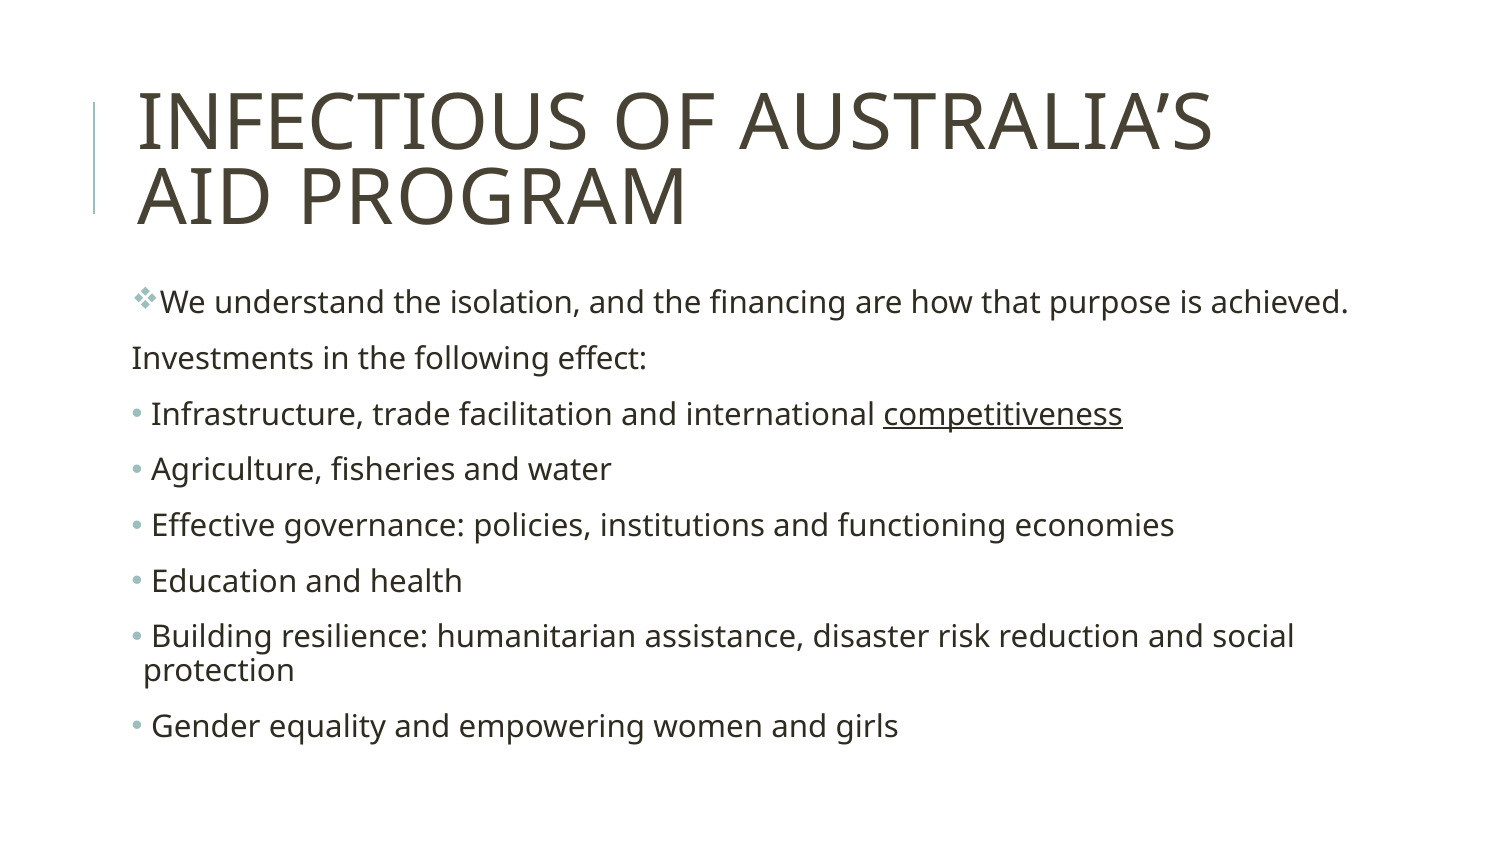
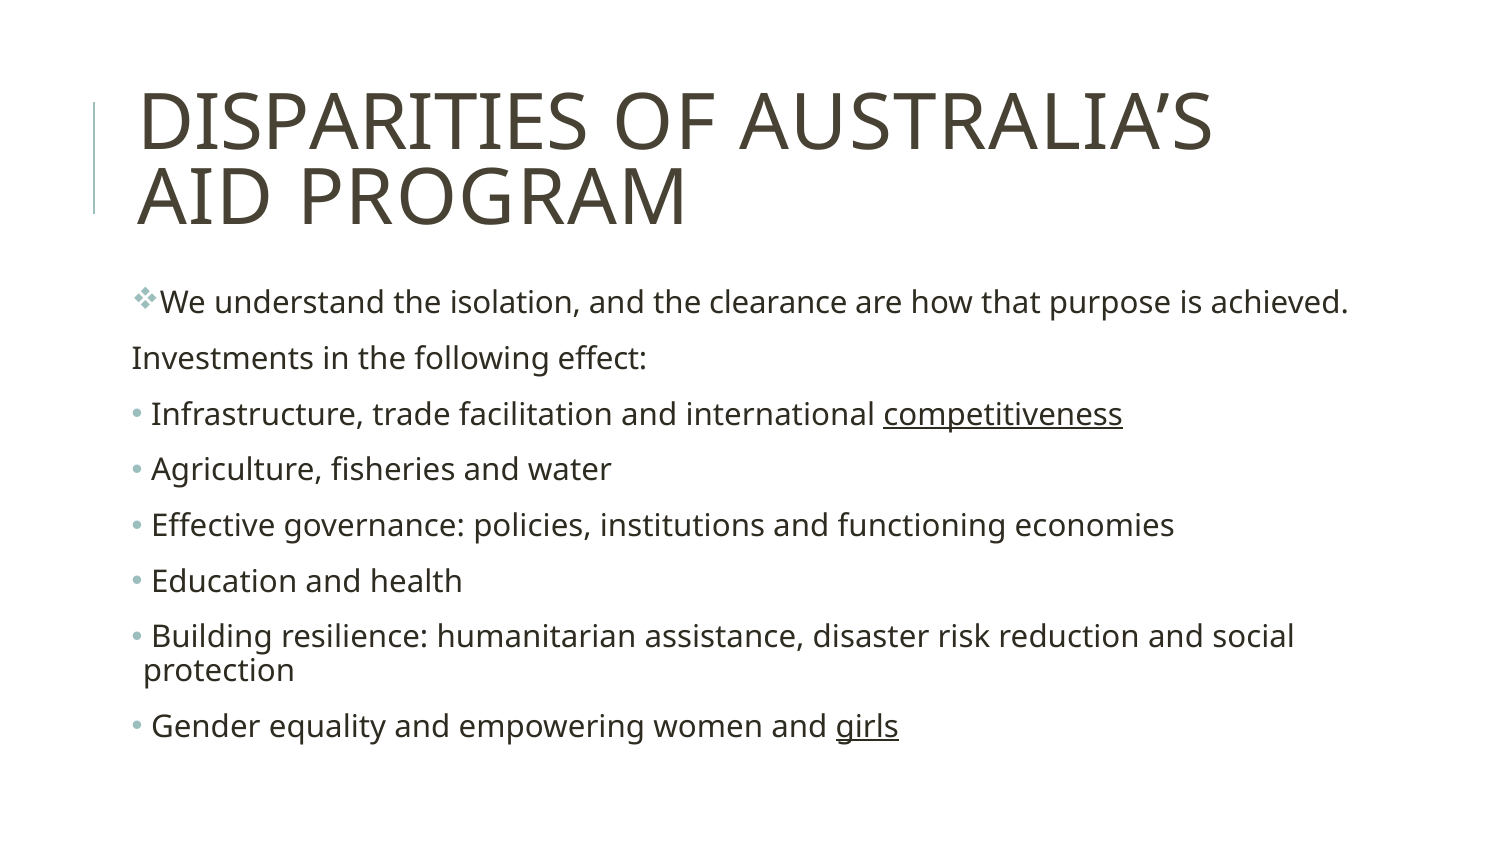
INFECTIOUS: INFECTIOUS -> DISPARITIES (363, 124)
financing: financing -> clearance (778, 304)
girls underline: none -> present (867, 727)
